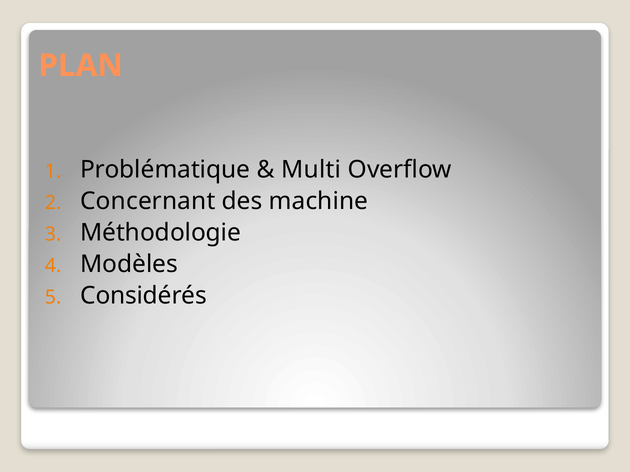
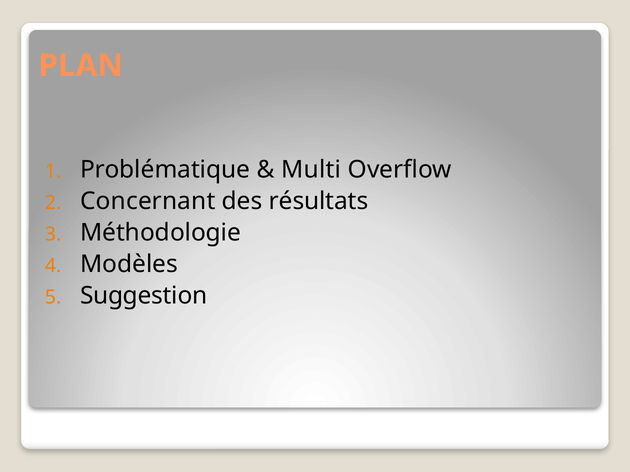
machine: machine -> résultats (319, 201)
Considérés: Considérés -> Suggestion (144, 296)
